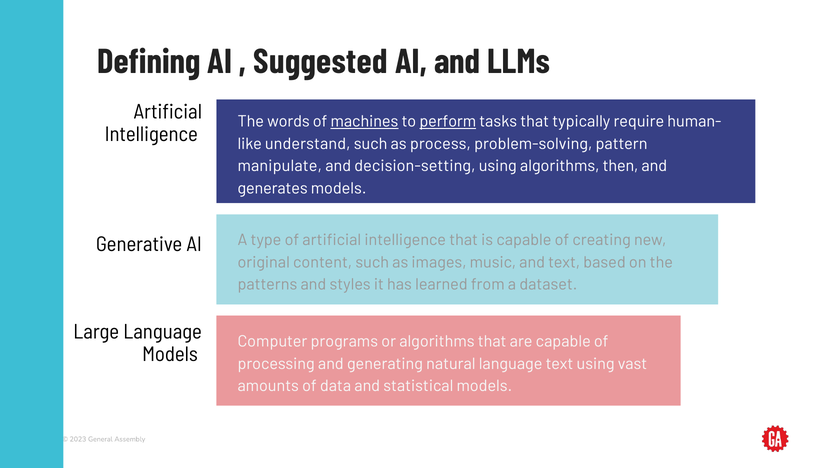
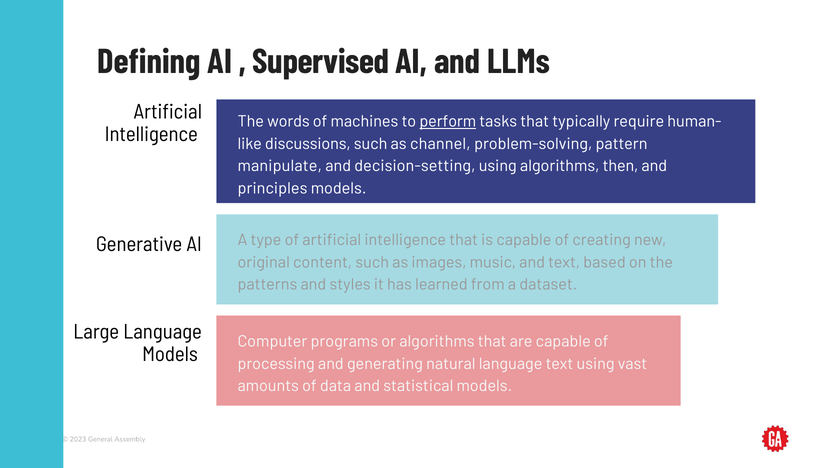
Suggested: Suggested -> Supervised (321, 62)
machines underline: present -> none (364, 121)
understand: understand -> discussions (308, 143)
process: process -> channel (440, 143)
generates: generates -> principles (273, 188)
